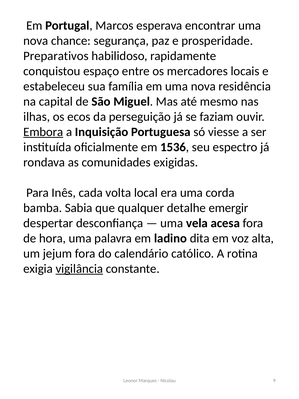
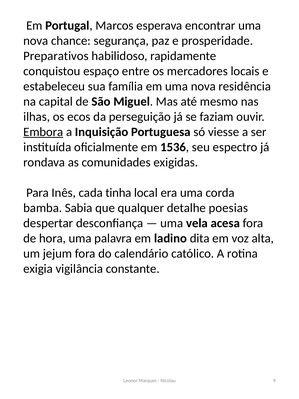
volta: volta -> tinha (118, 193)
emergir: emergir -> poesias (228, 208)
vigilância underline: present -> none (79, 269)
